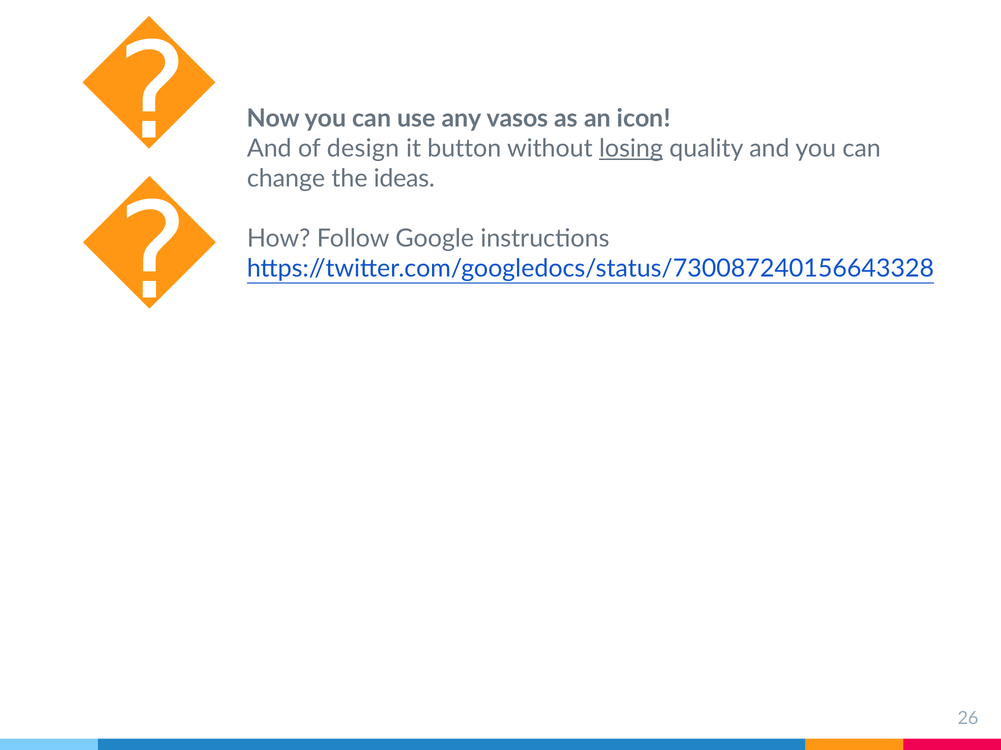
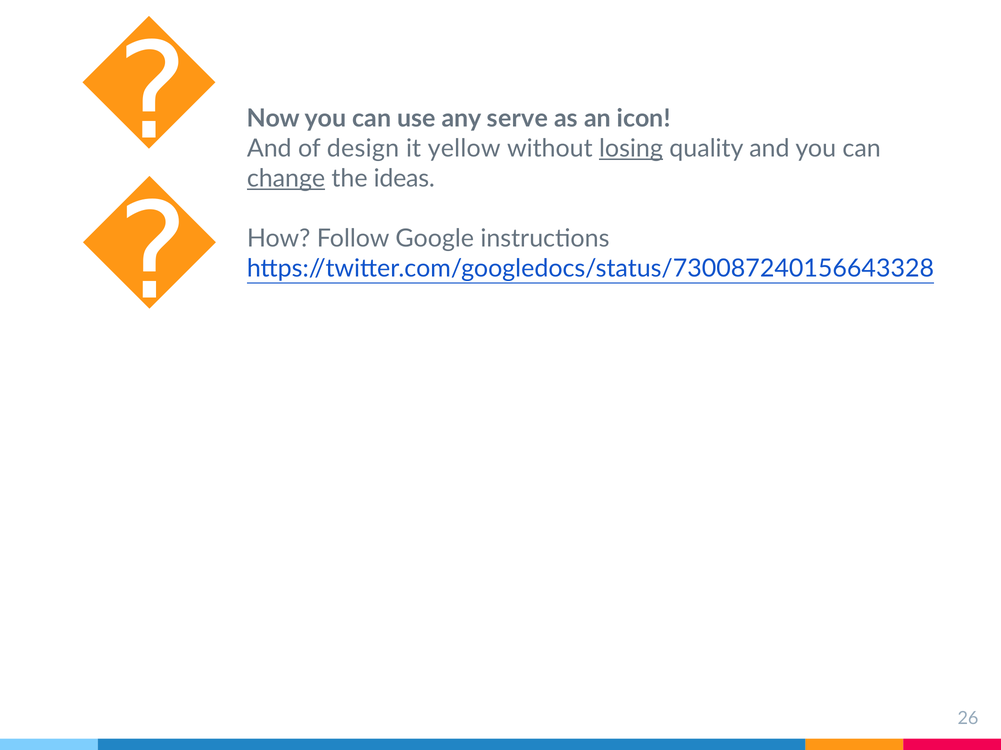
vasos: vasos -> serve (517, 118)
button: button -> yellow (464, 149)
change underline: none -> present (286, 179)
